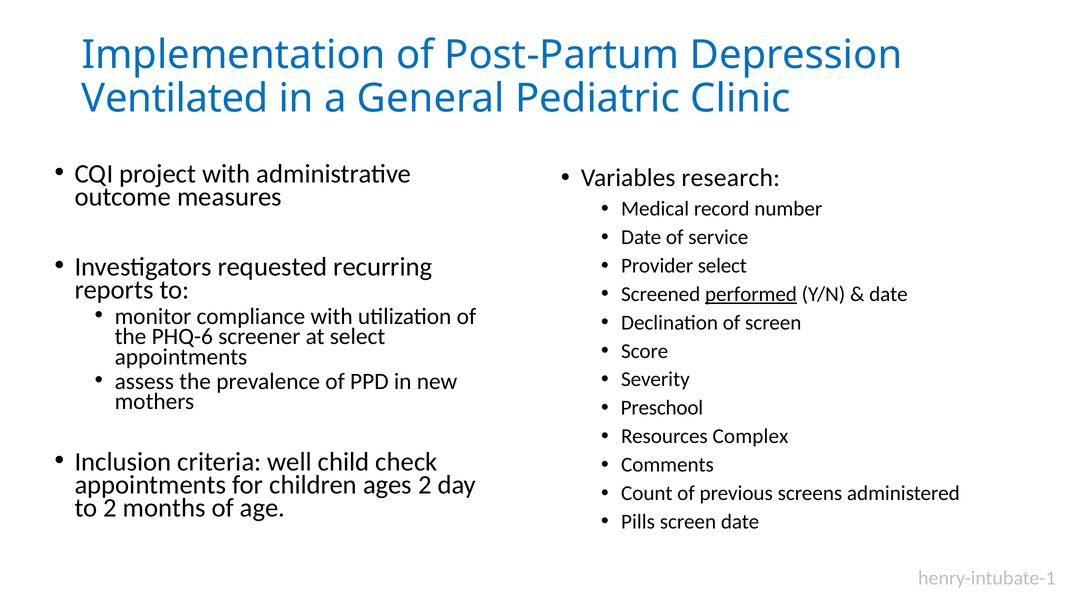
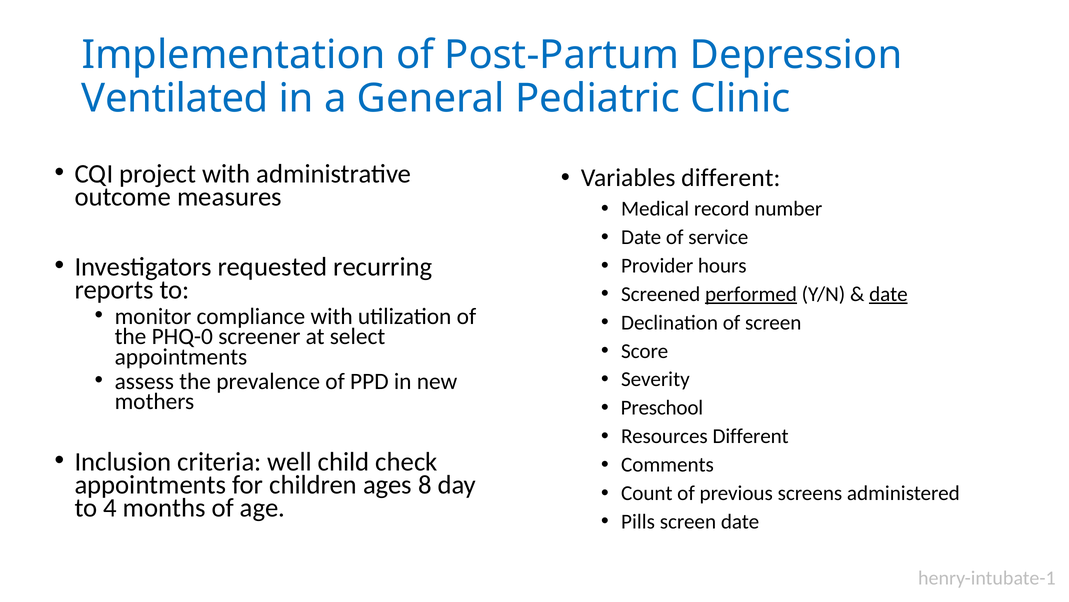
Variables research: research -> different (731, 178)
Provider select: select -> hours (722, 265)
date underline: none -> present (888, 294)
PHQ-6: PHQ-6 -> PHQ-0 (182, 336)
Resources Complex: Complex -> Different (751, 436)
ages 2: 2 -> 8 (425, 484)
to 2: 2 -> 4 (110, 507)
